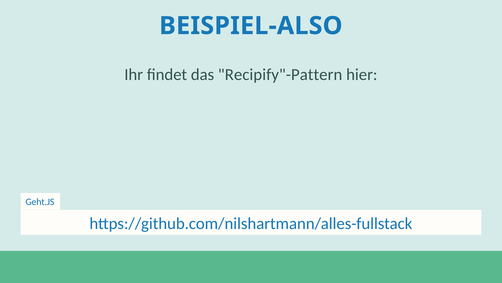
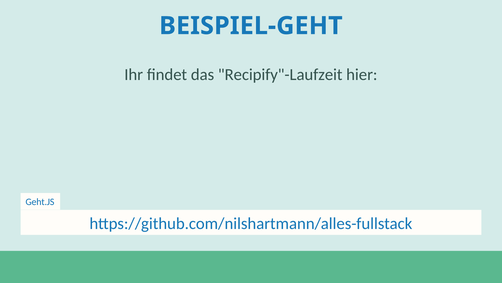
BEISPIEL-ALSO: BEISPIEL-ALSO -> BEISPIEL-GEHT (251, 26)
Recipify"-Pattern: Recipify"-Pattern -> Recipify"-Laufzeit (280, 74)
